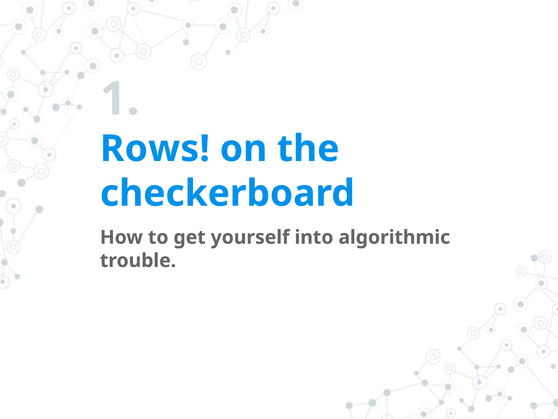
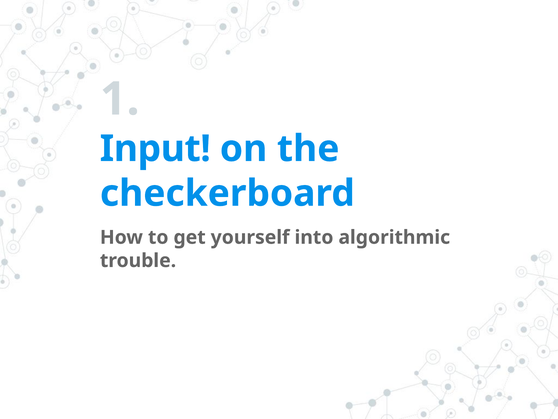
Rows: Rows -> Input (155, 149)
